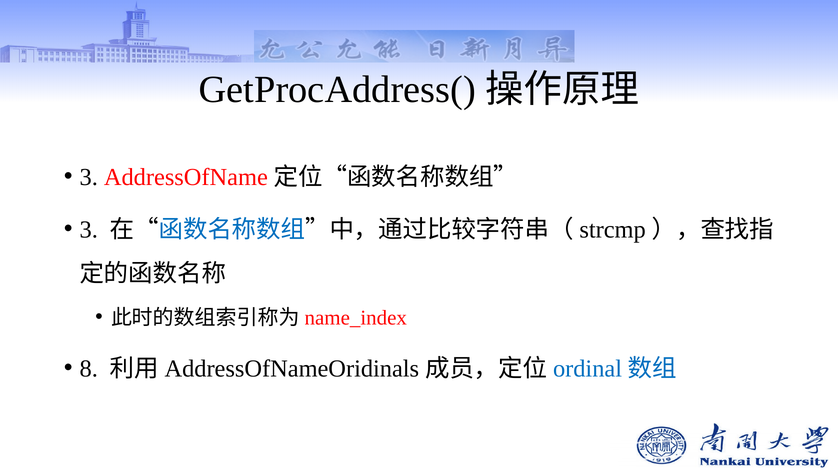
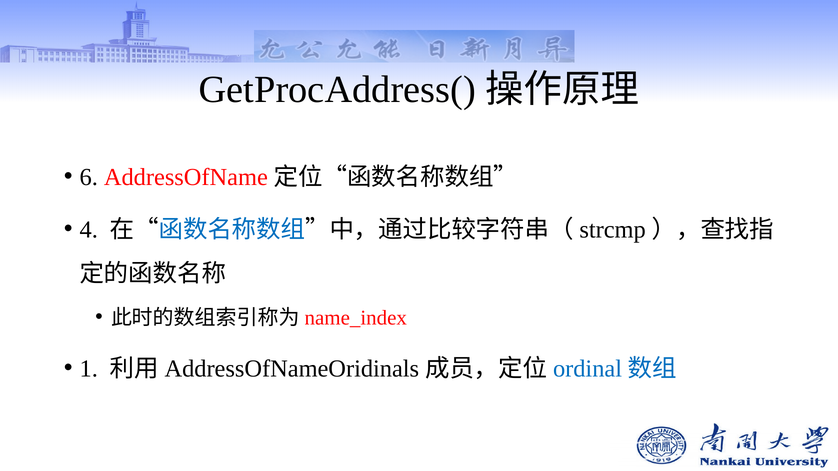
3: 3 -> 6 (89, 177)
3: 3 -> 4 (89, 230)
8: 8 -> 1 (89, 369)
